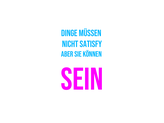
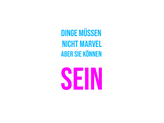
satisfy: satisfy -> marvel (91, 44)
